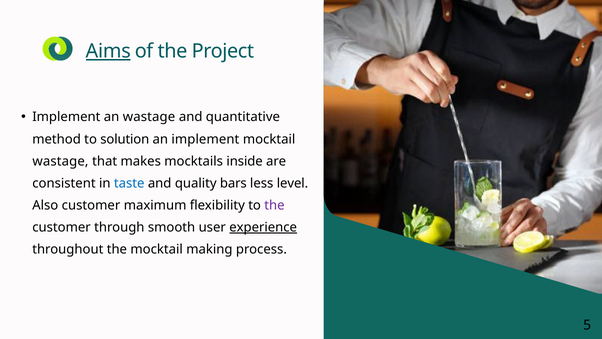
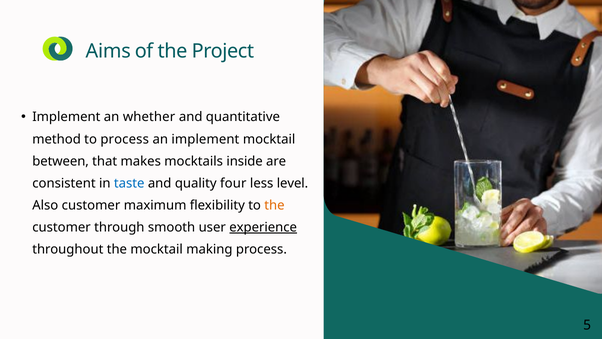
Aims underline: present -> none (108, 51)
an wastage: wastage -> whether (149, 117)
to solution: solution -> process (125, 139)
wastage: wastage -> between (61, 161)
bars: bars -> four (233, 183)
the colour: purple -> orange (274, 205)
